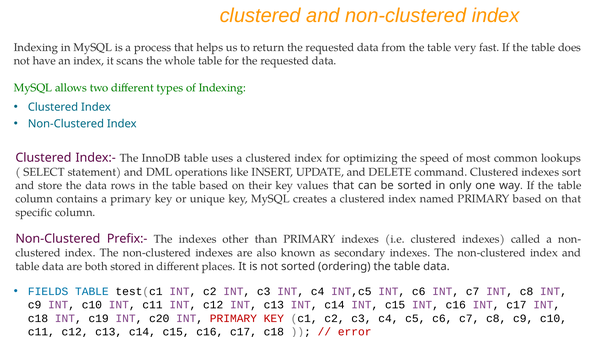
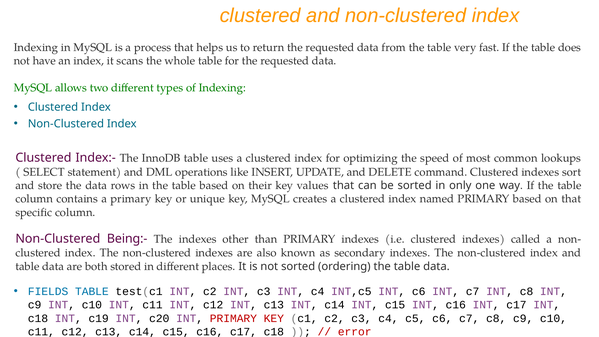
Prefix:-: Prefix:- -> Being:- (127, 239)
